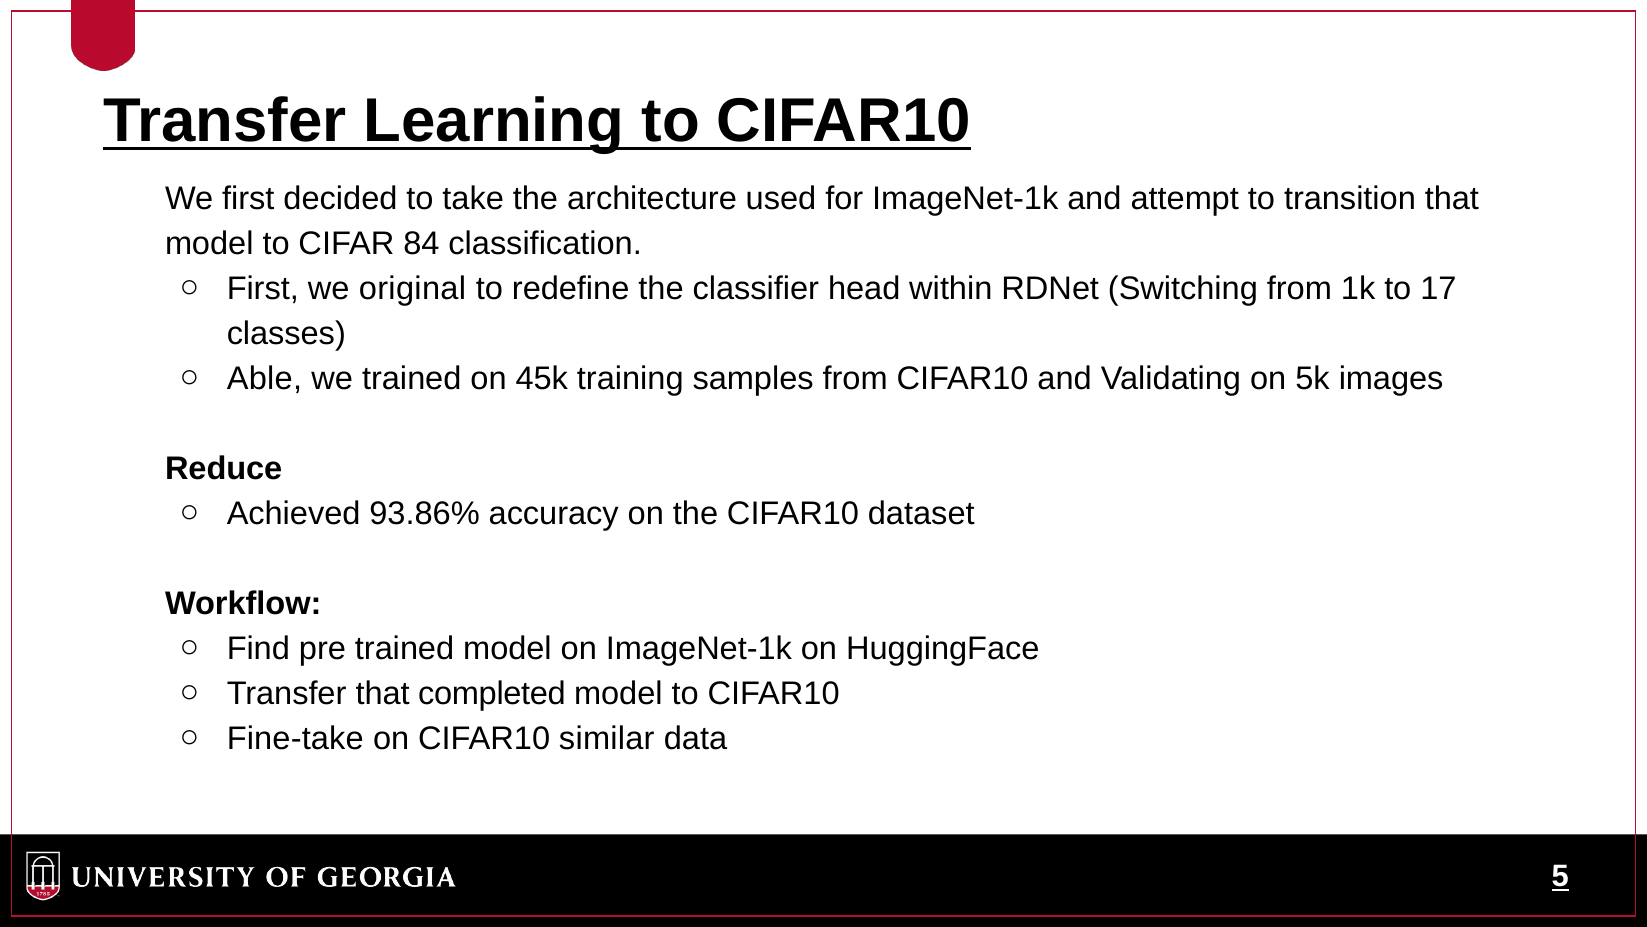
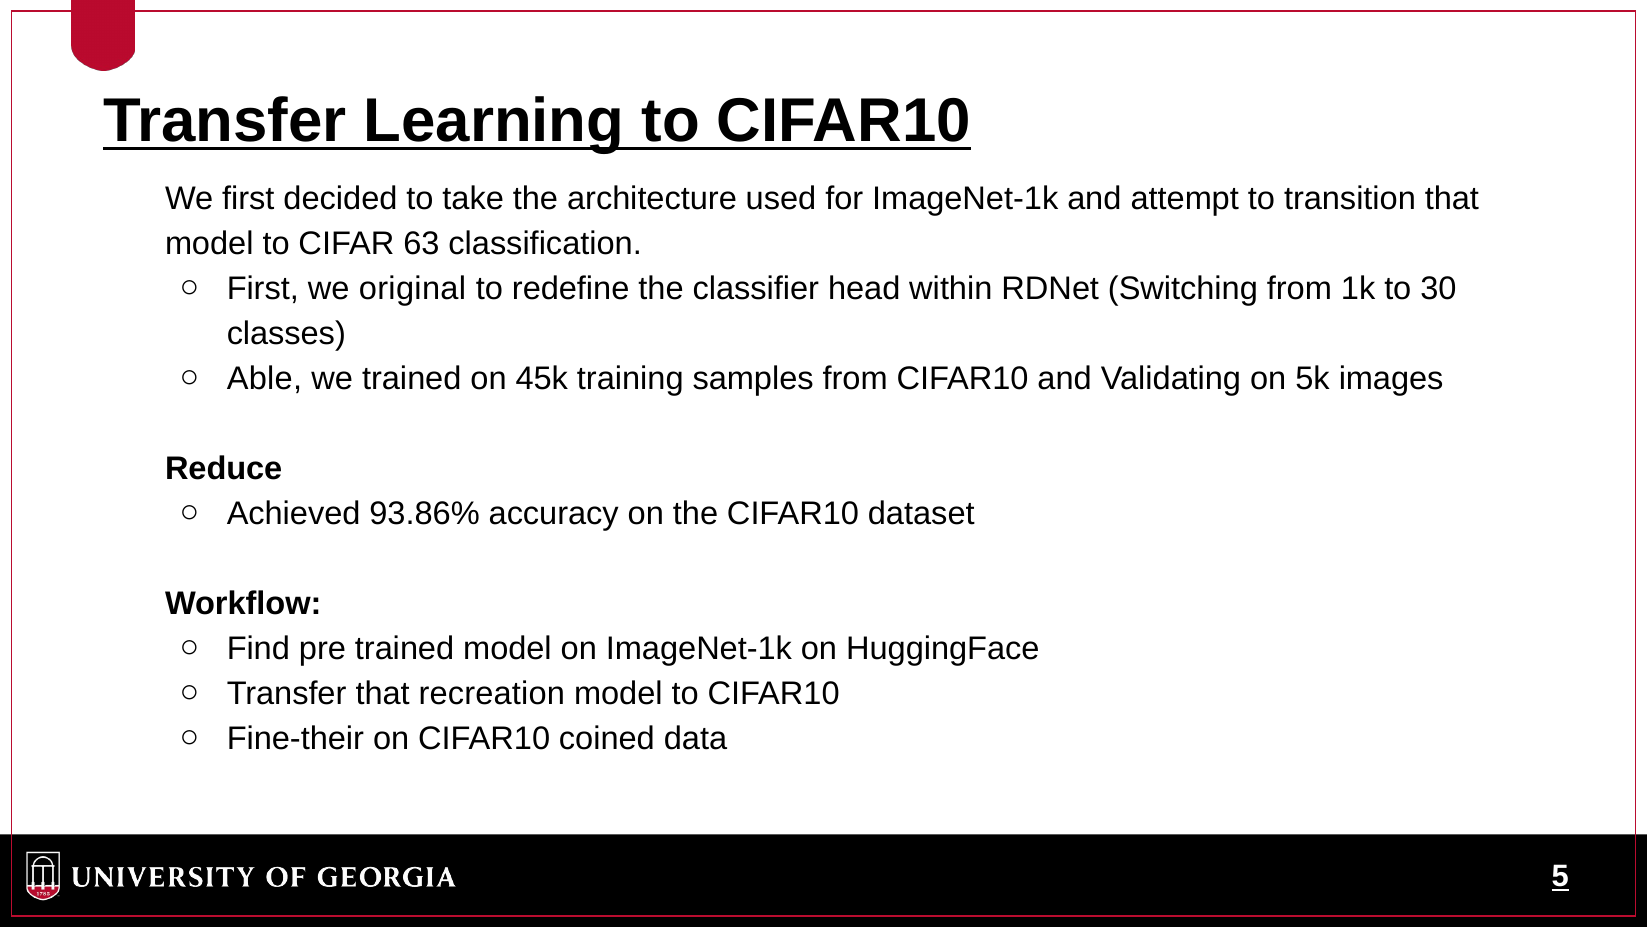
84: 84 -> 63 (421, 244)
17: 17 -> 30 (1438, 289)
completed: completed -> recreation (492, 693)
Fine-take: Fine-take -> Fine-their (295, 738)
similar: similar -> coined (607, 738)
